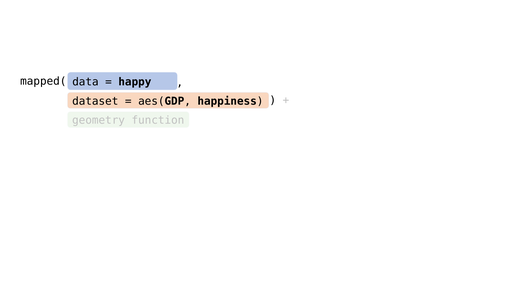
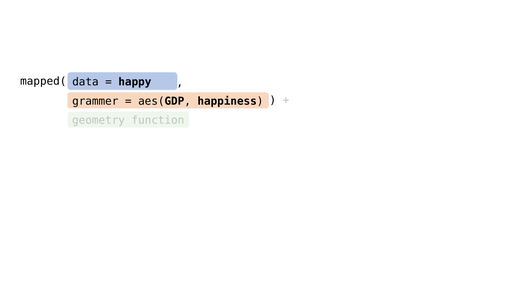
dataset: dataset -> grammer (95, 101)
